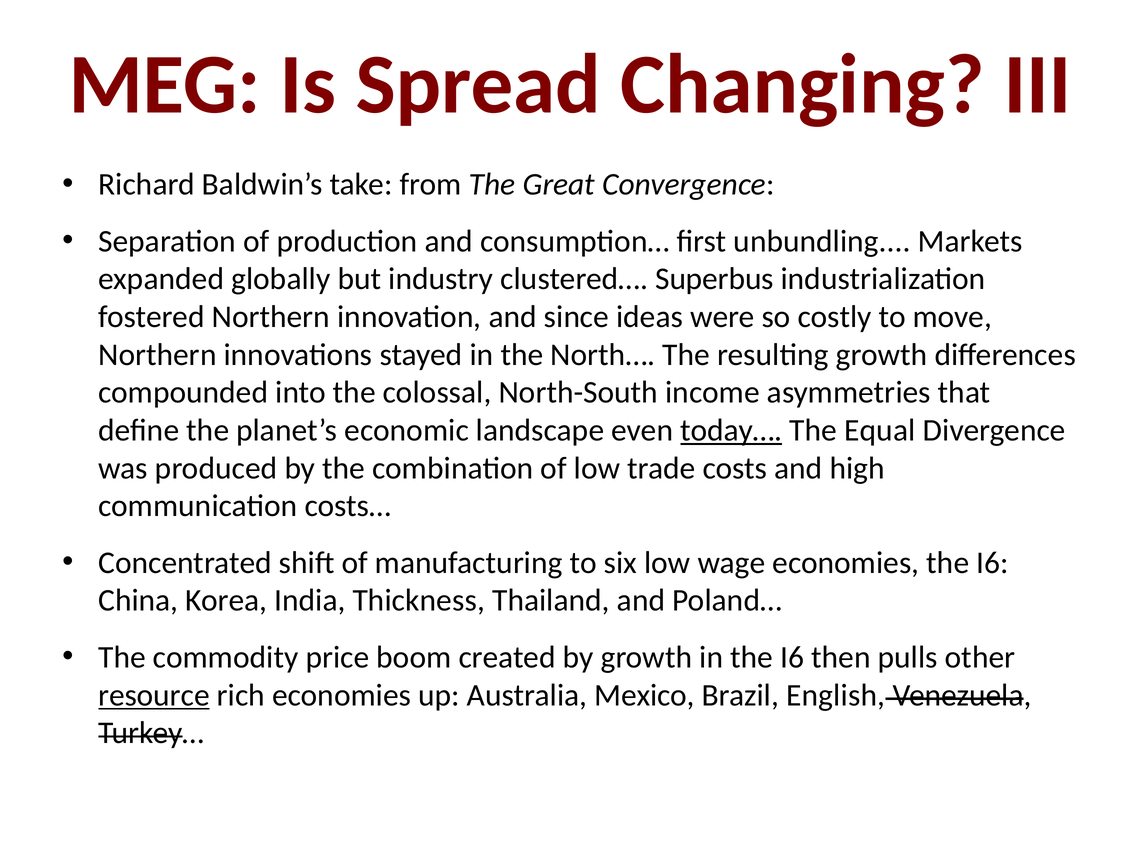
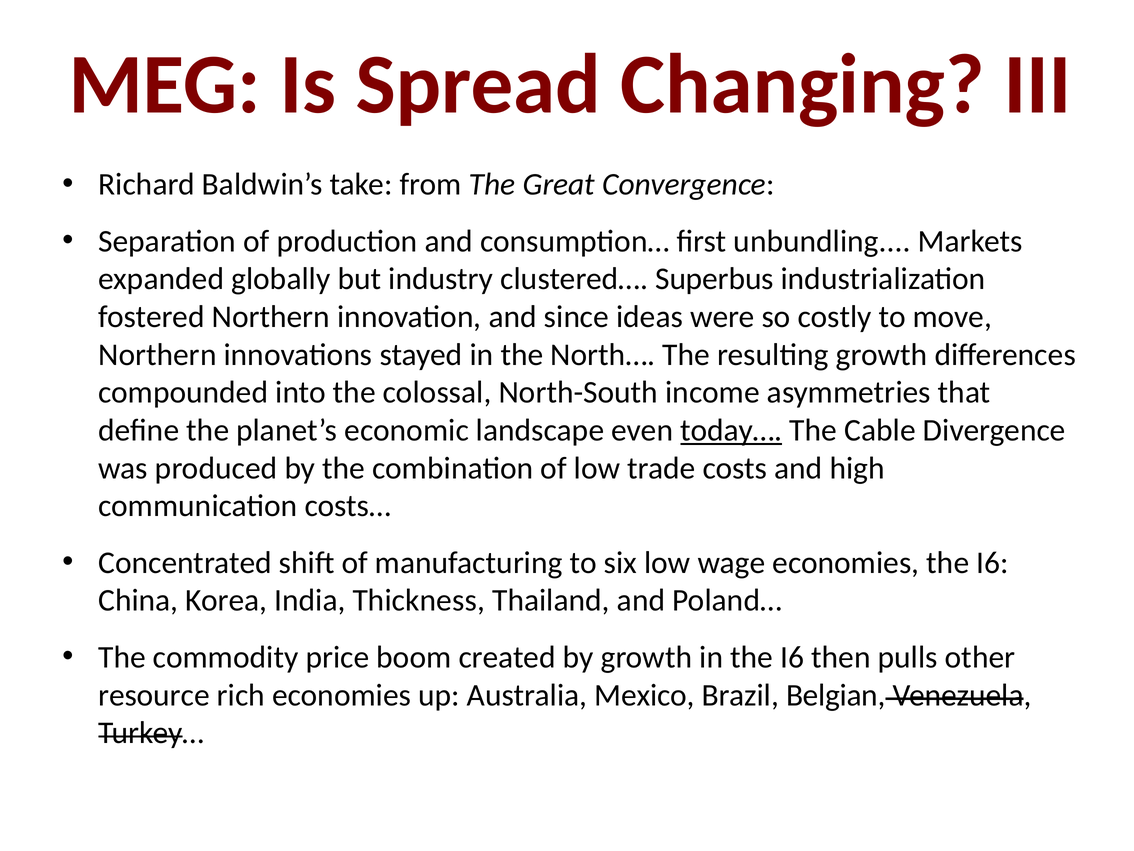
Equal: Equal -> Cable (880, 430)
resource underline: present -> none (154, 695)
English: English -> Belgian (836, 695)
